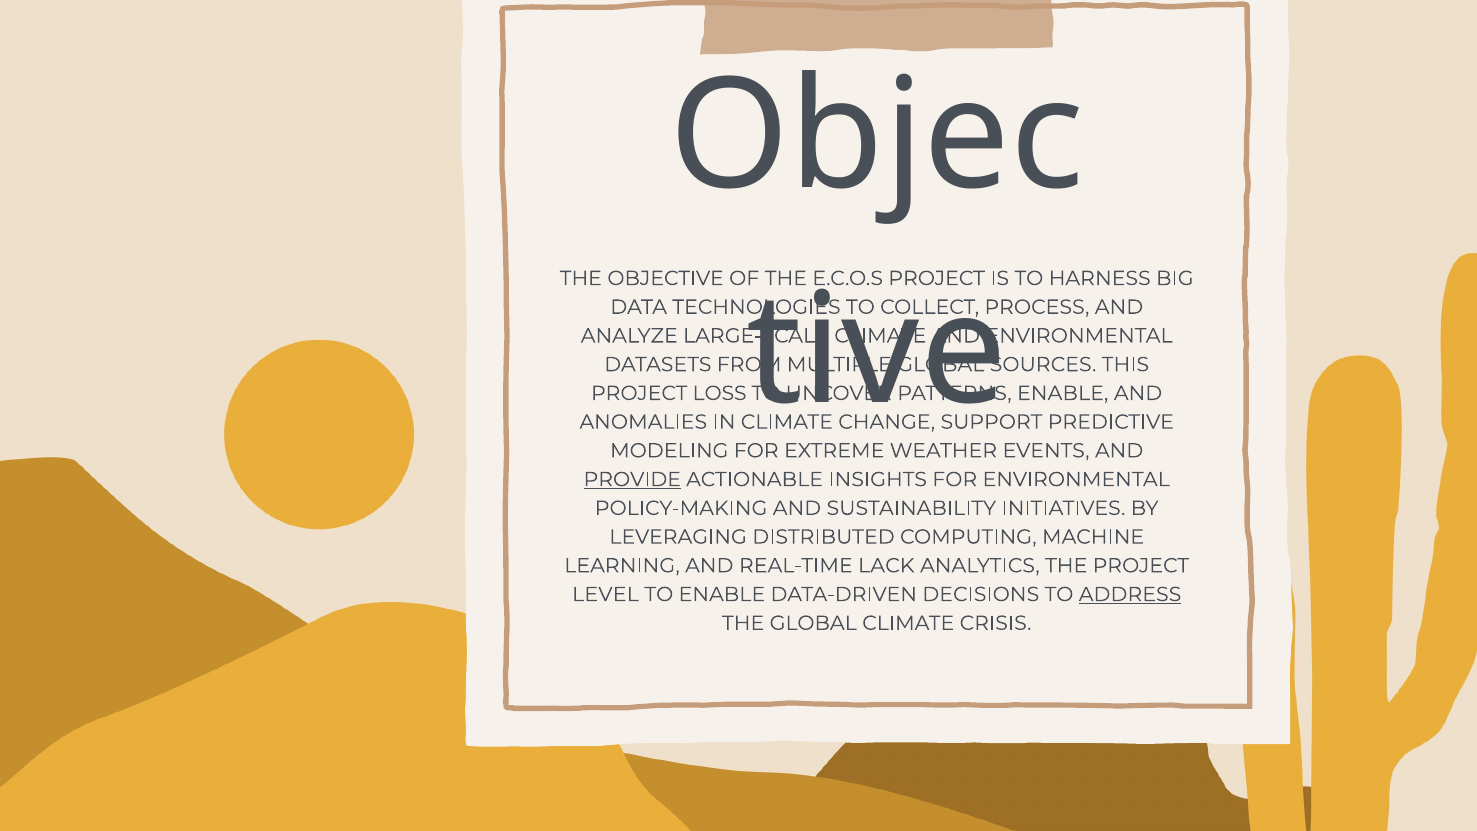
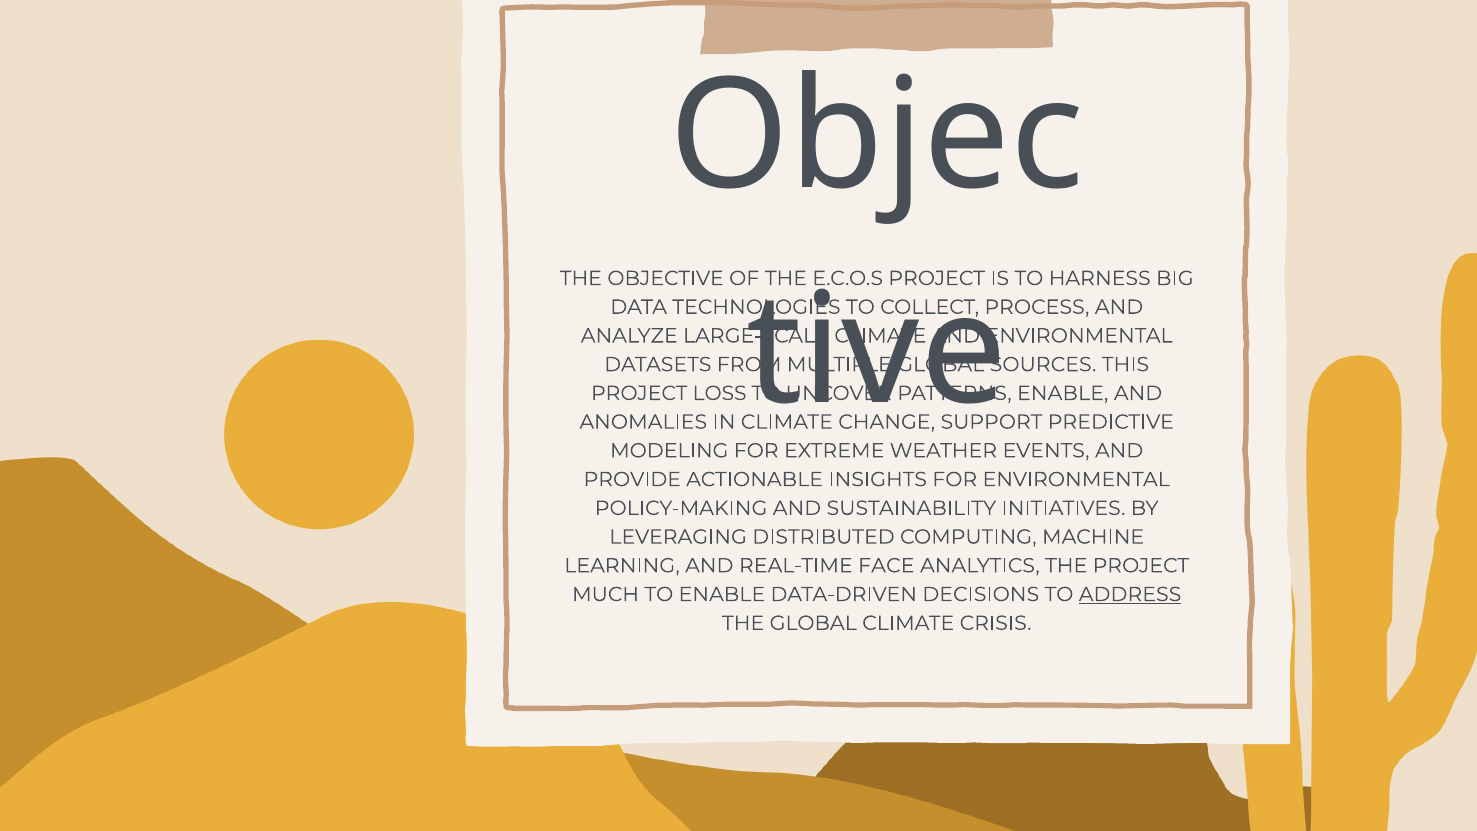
PROVIDE underline: present -> none (632, 479)
LACK: LACK -> FACE (886, 566)
LEVEL: LEVEL -> MUCH (606, 594)
